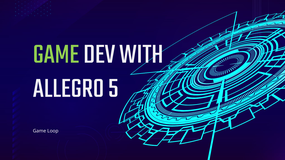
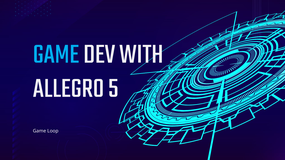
GAME colour: light green -> light blue (56, 53)
